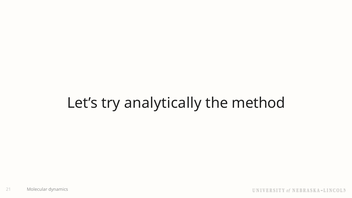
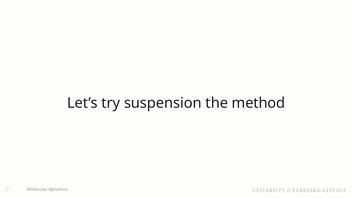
analytically: analytically -> suspension (163, 103)
